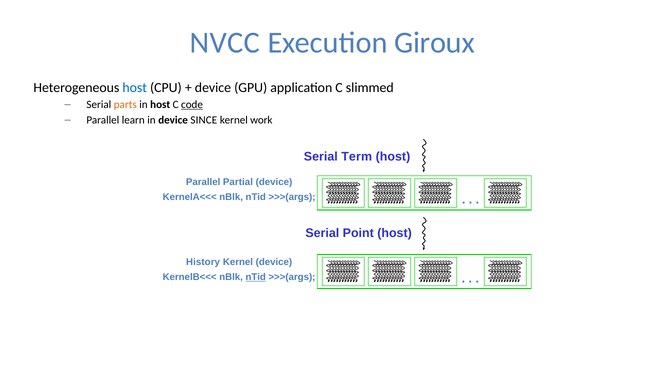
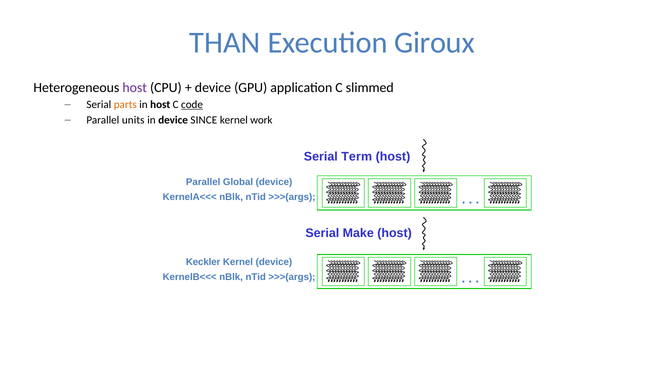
NVCC: NVCC -> THAN (225, 43)
host colour: blue -> purple (135, 87)
learn: learn -> units (133, 120)
Partial: Partial -> Global (238, 182)
Point: Point -> Make (358, 233)
History: History -> Keckler (203, 262)
nTid underline: present -> none (256, 277)
